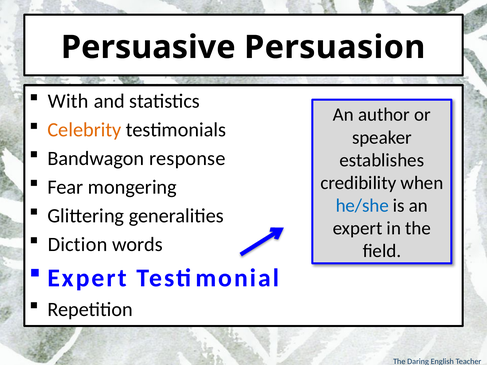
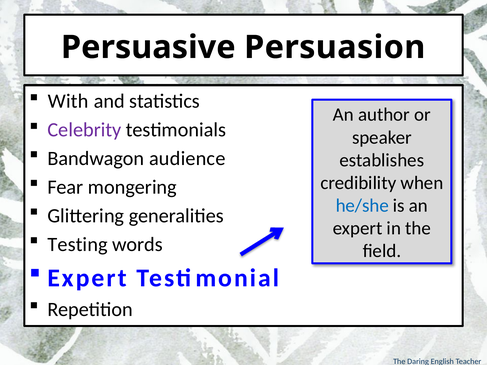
Celebrity colour: orange -> purple (84, 130)
response: response -> audience (187, 159)
Diction: Diction -> Testing (78, 245)
